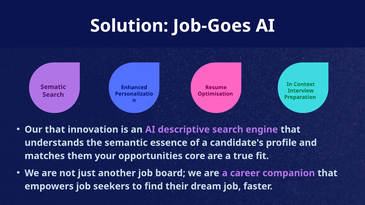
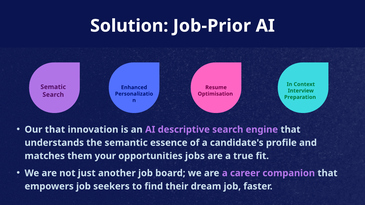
Job-Goes: Job-Goes -> Job-Prior (212, 26)
core: core -> jobs (195, 156)
